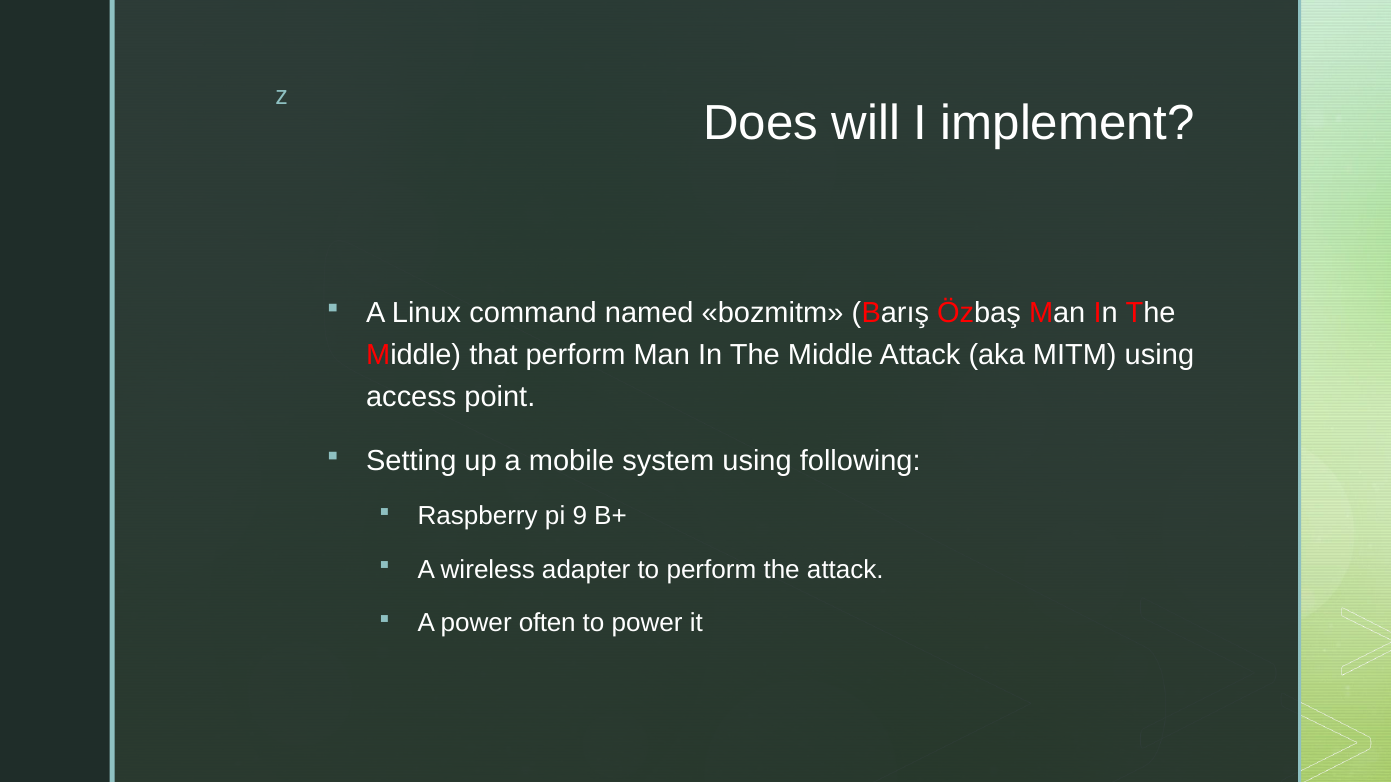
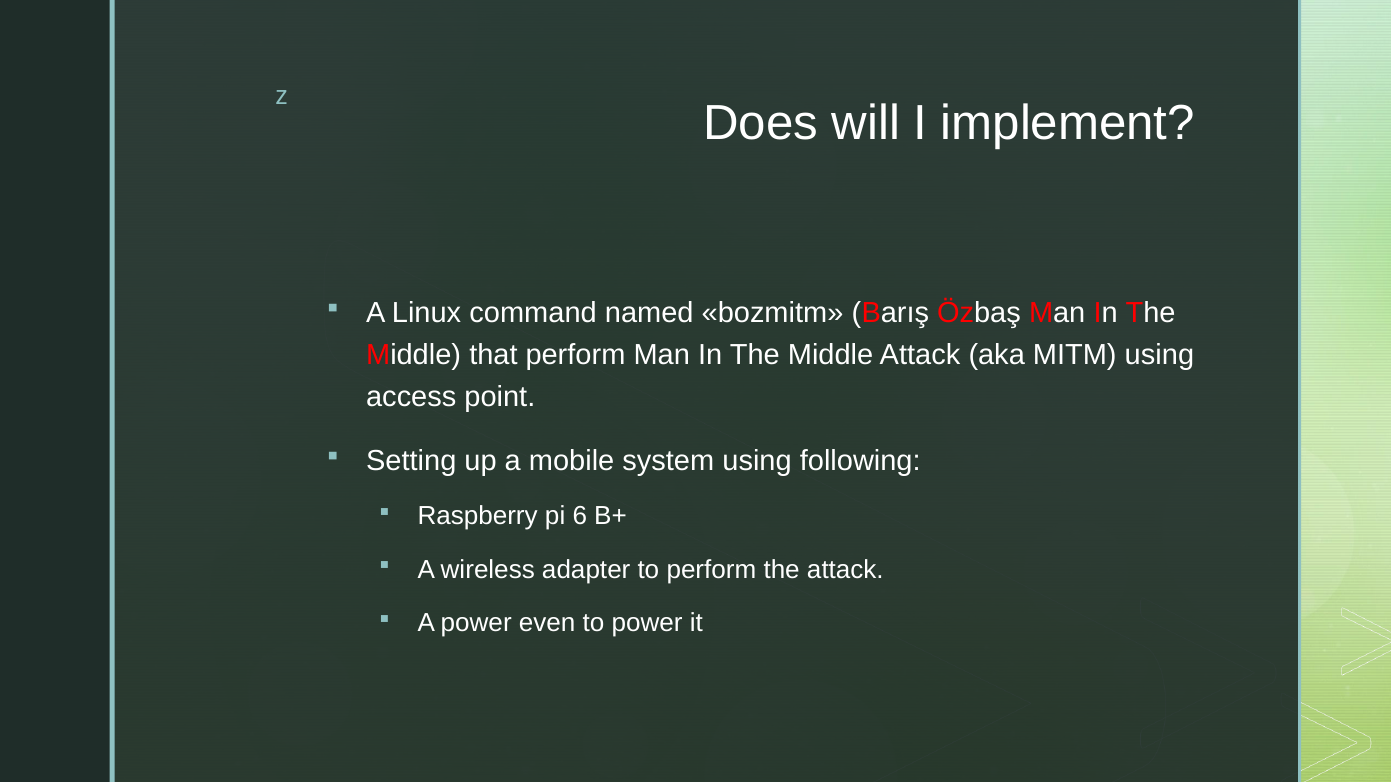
9: 9 -> 6 (580, 517)
often: often -> even (547, 624)
